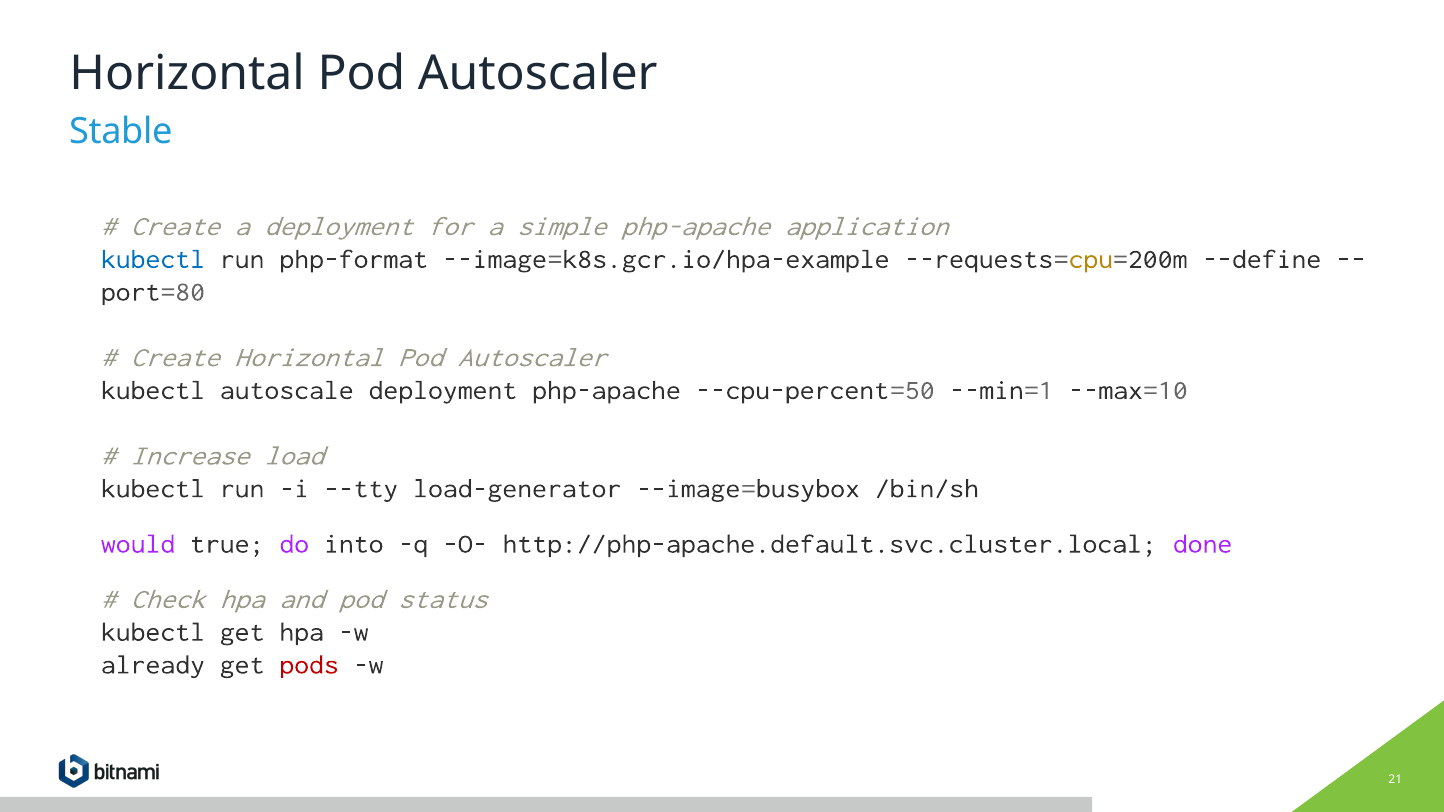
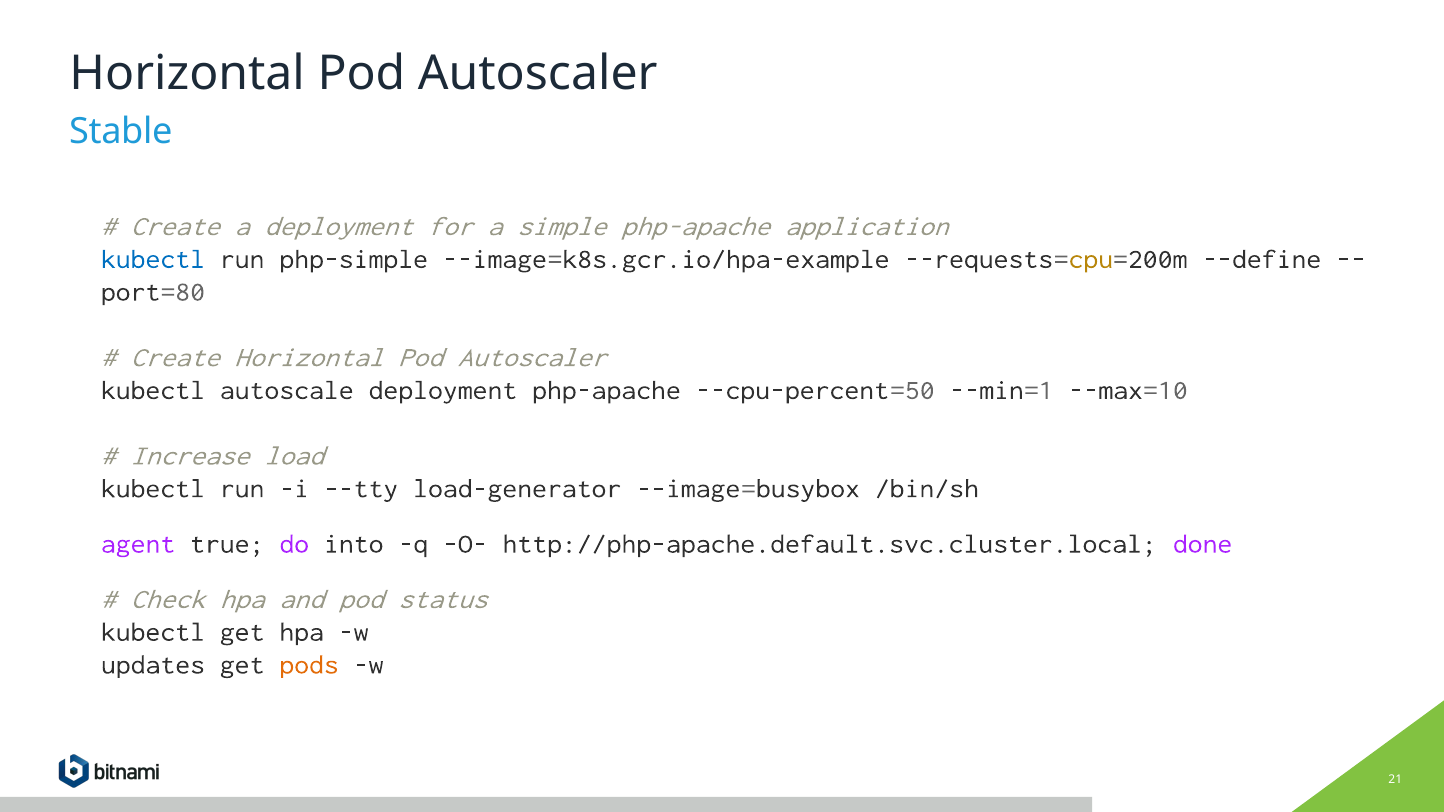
php-format: php-format -> php-simple (354, 259)
would: would -> agent (138, 544)
already: already -> updates (153, 665)
pods colour: red -> orange (309, 665)
